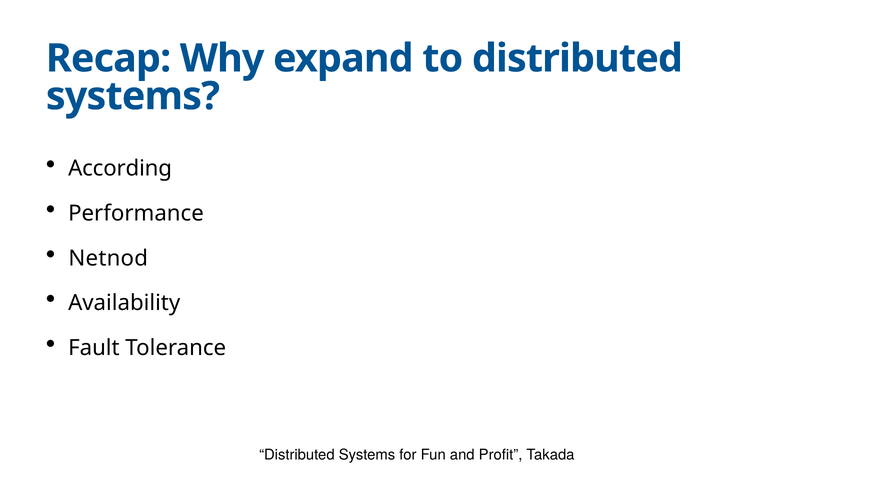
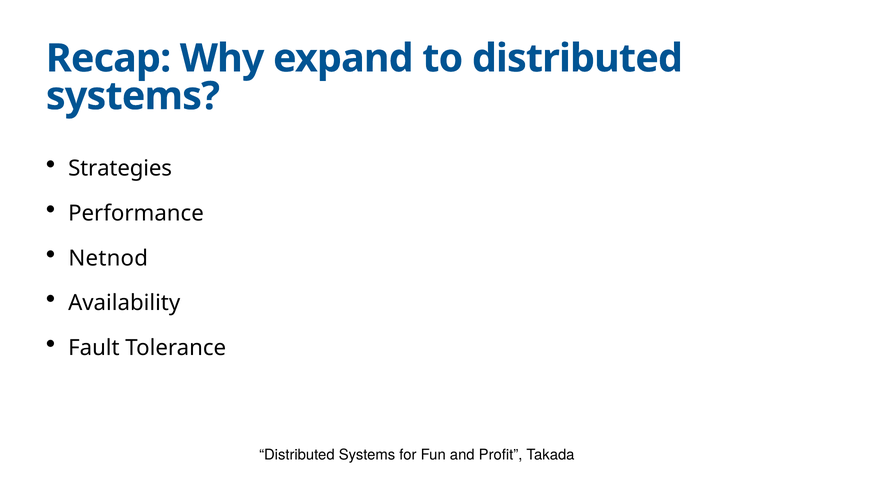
According: According -> Strategies (120, 169)
